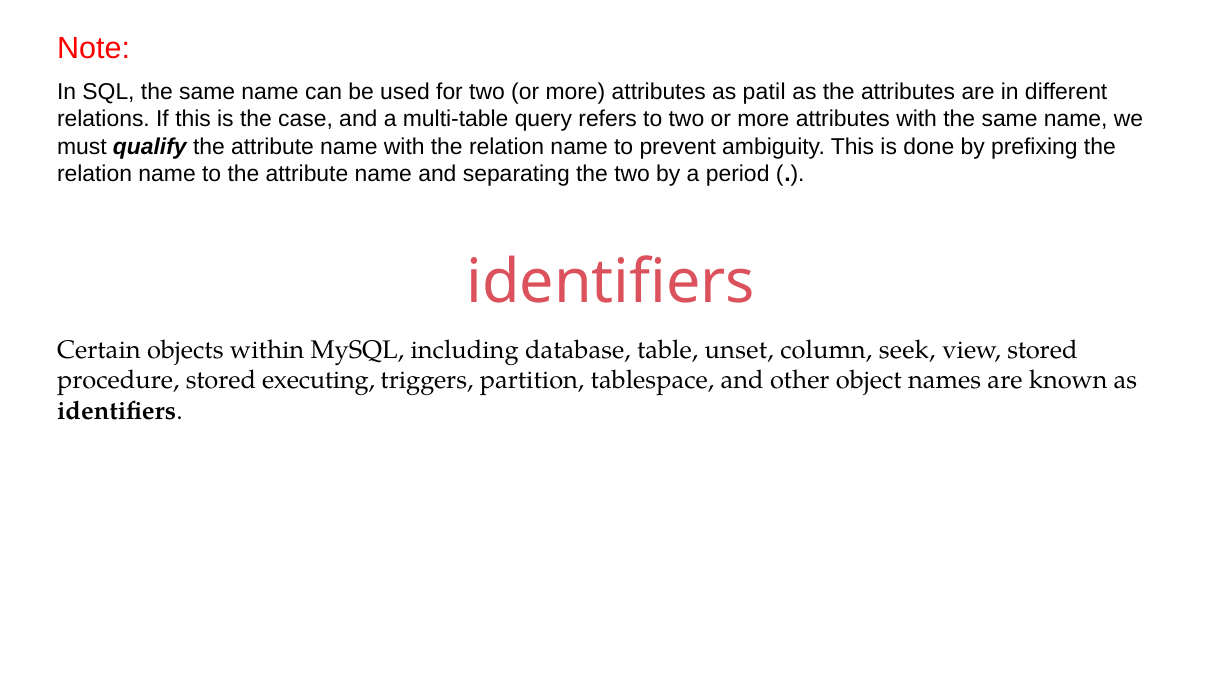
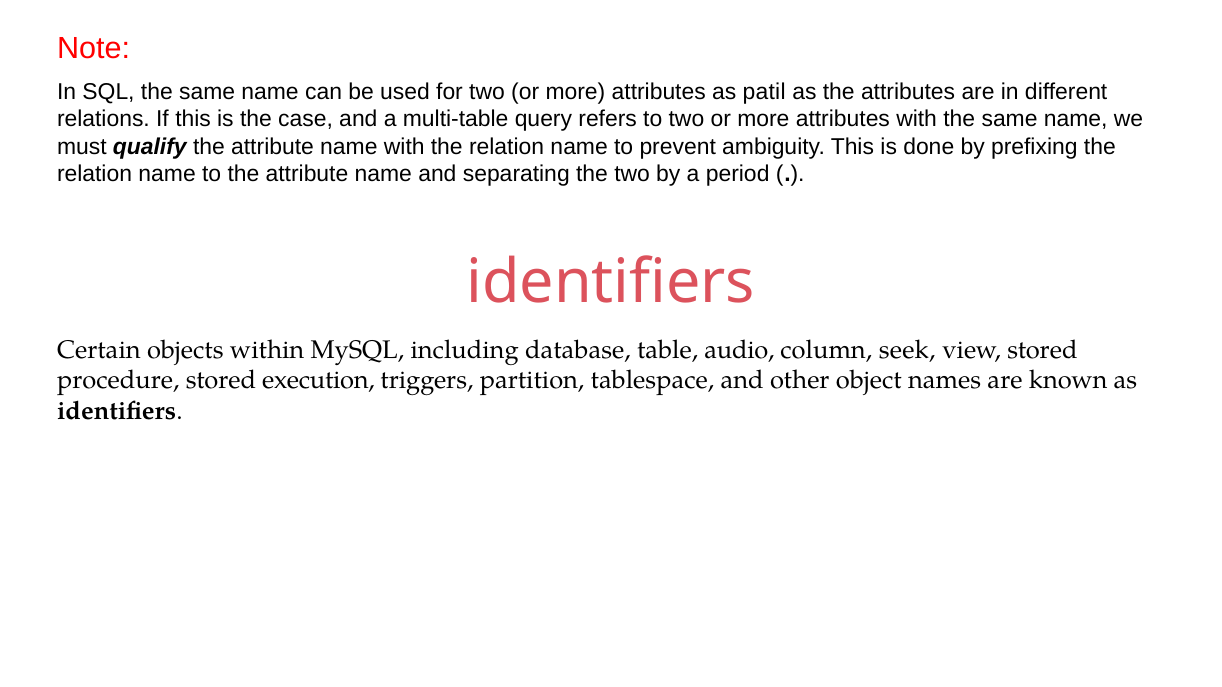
unset: unset -> audio (739, 350)
executing: executing -> execution (318, 381)
